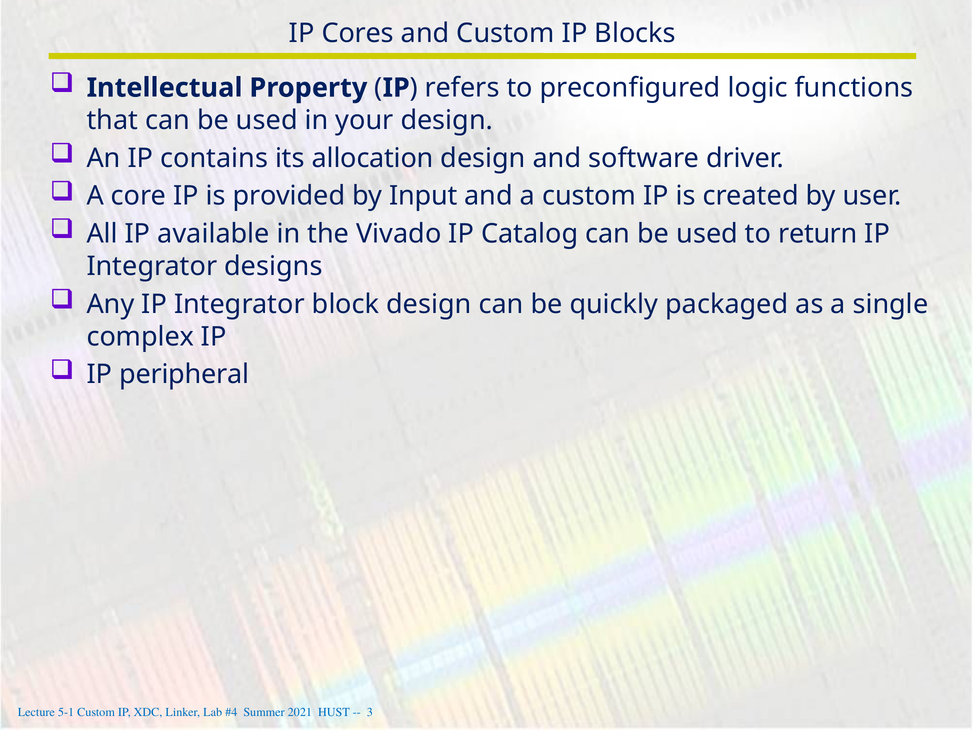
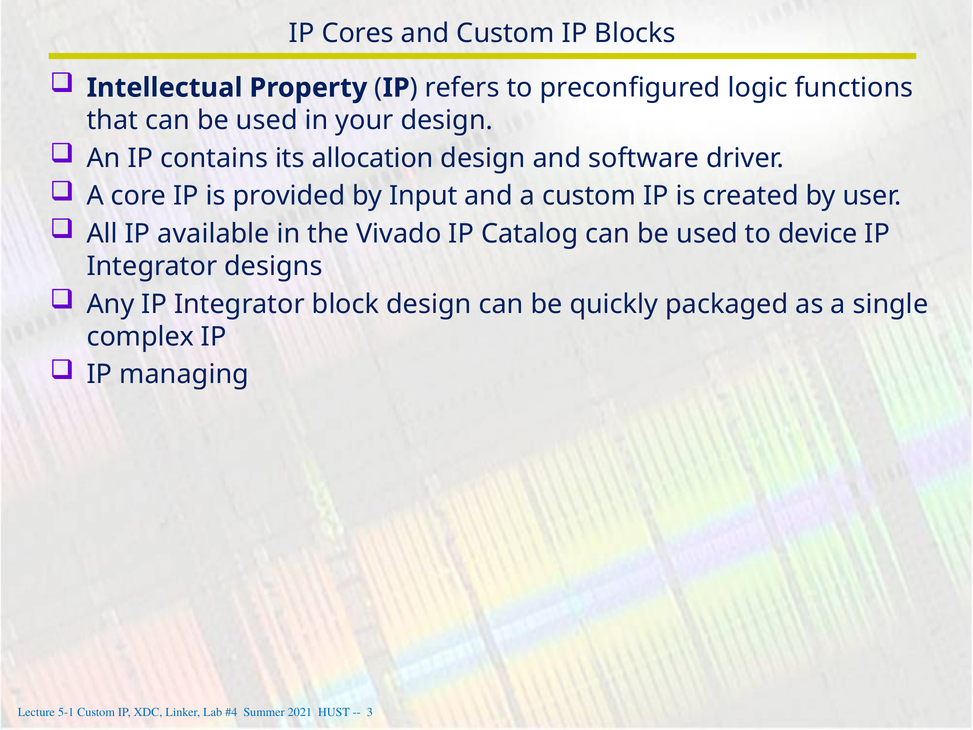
return: return -> device (818, 234)
peripheral: peripheral -> managing (184, 374)
